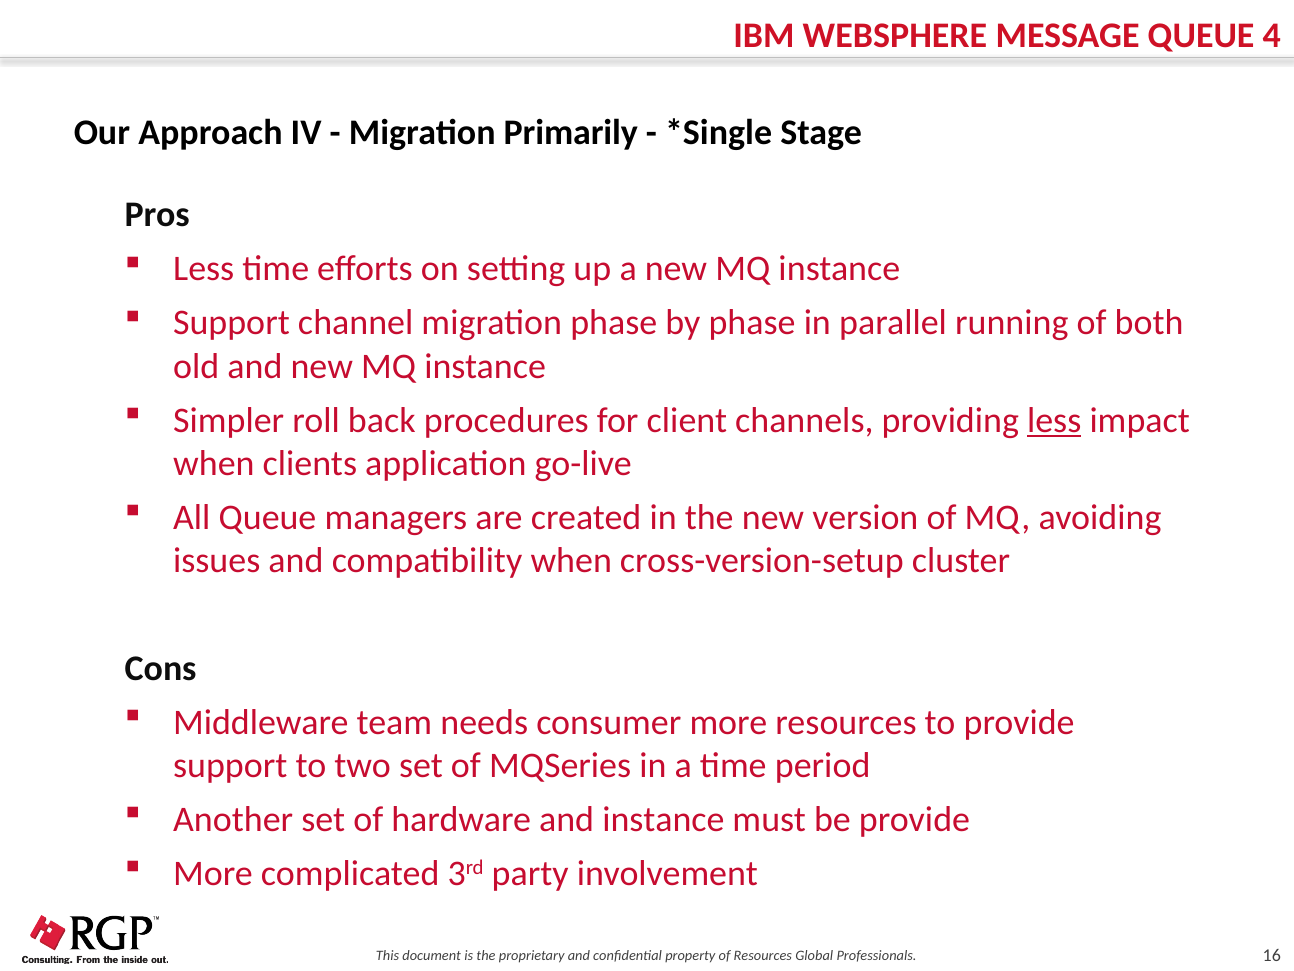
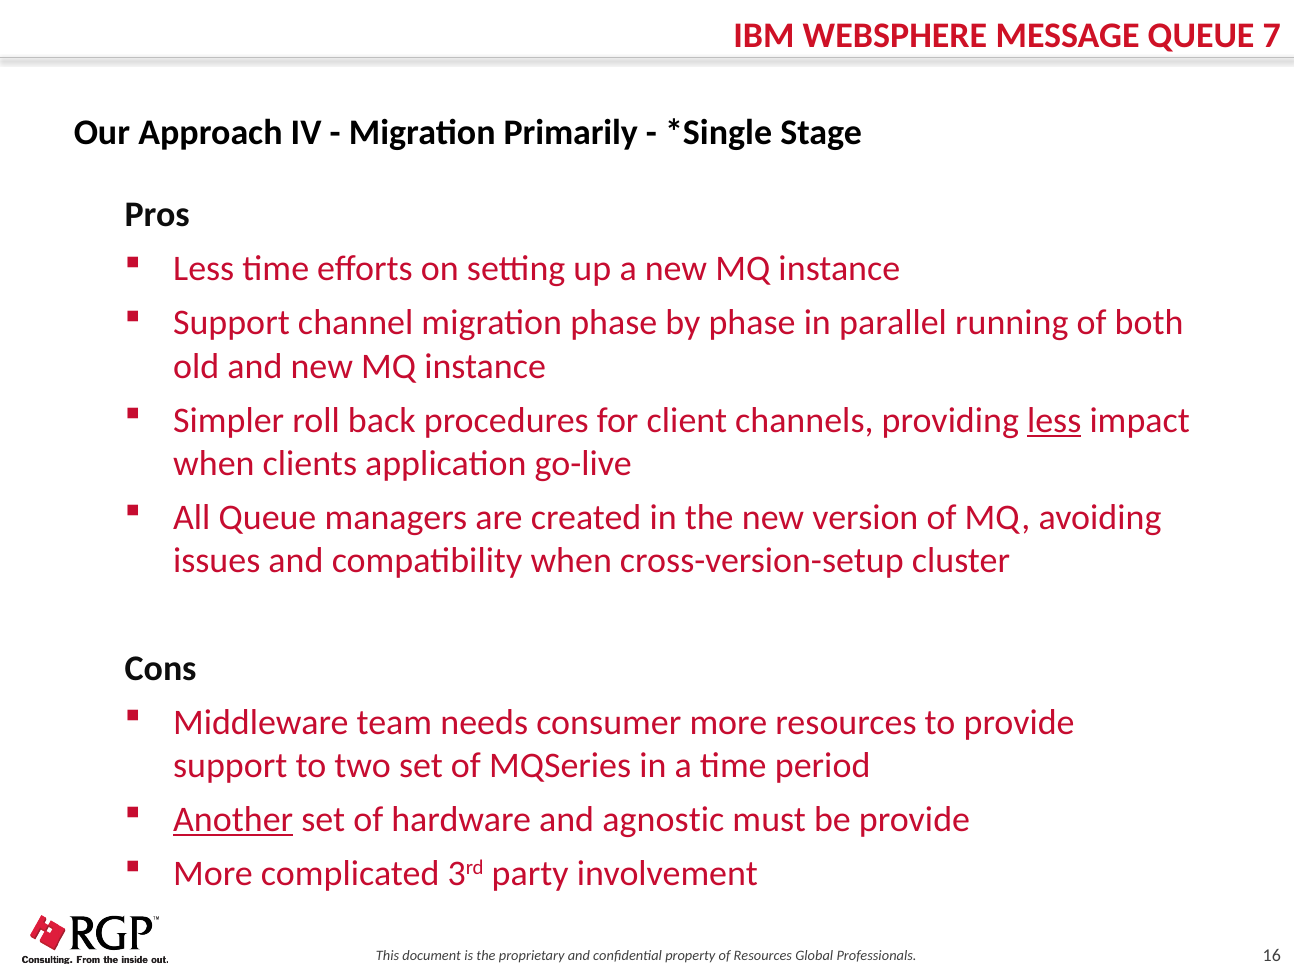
4: 4 -> 7 (1272, 36)
Another underline: none -> present (233, 819)
and instance: instance -> agnostic (663, 819)
